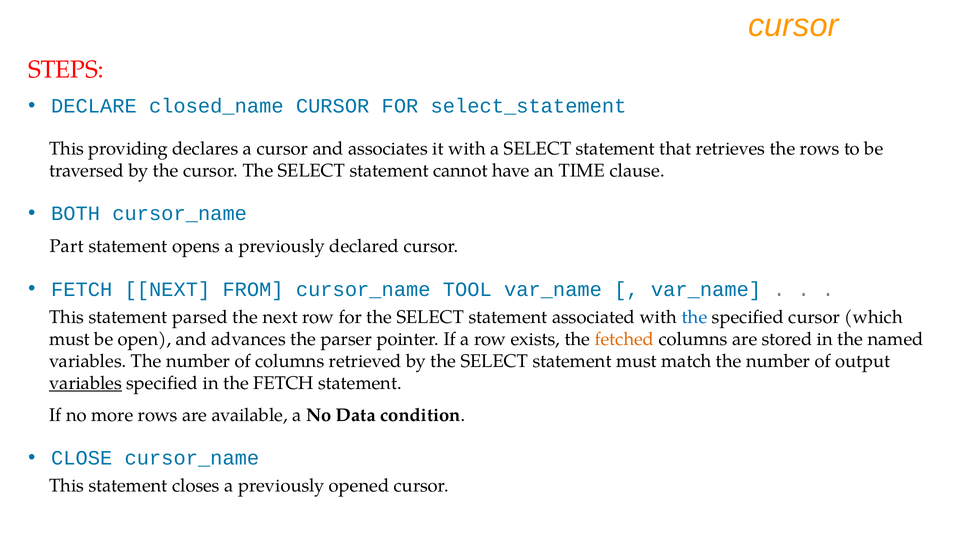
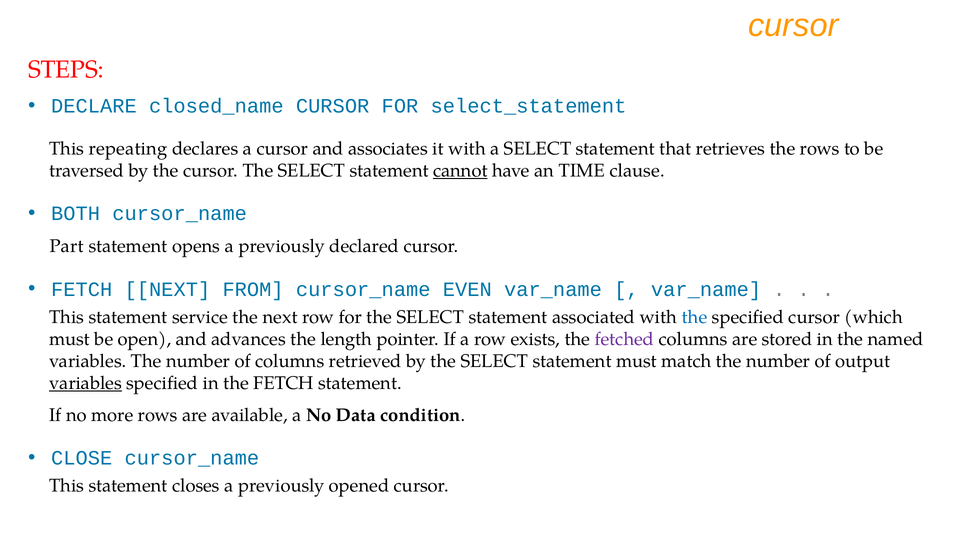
providing: providing -> repeating (128, 149)
cannot underline: none -> present (460, 171)
TOOL: TOOL -> EVEN (467, 289)
parsed: parsed -> service (200, 317)
parser: parser -> length (346, 339)
fetched colour: orange -> purple (624, 339)
